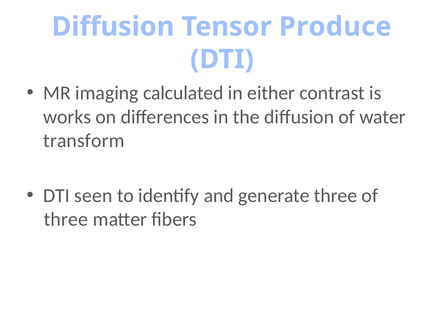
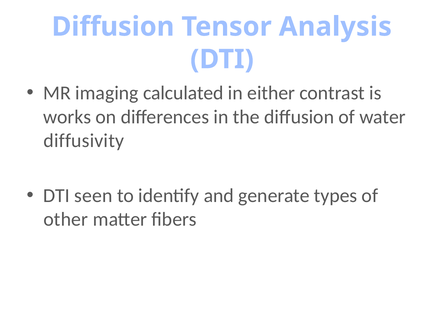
Produce: Produce -> Analysis (335, 27)
transform: transform -> diffusivity (84, 141)
generate three: three -> types (336, 196)
three: three -> other (66, 219)
